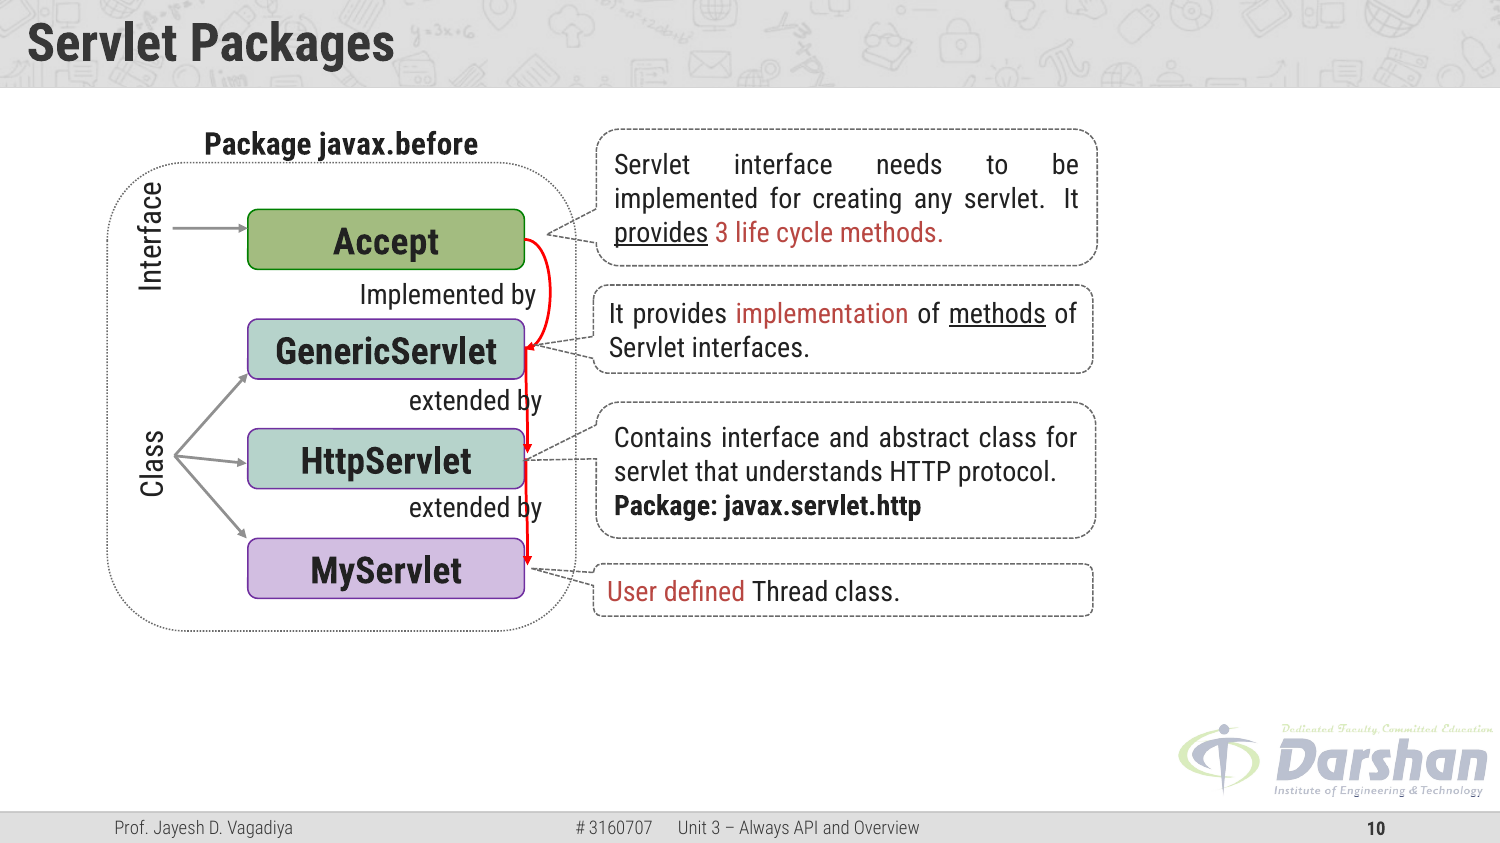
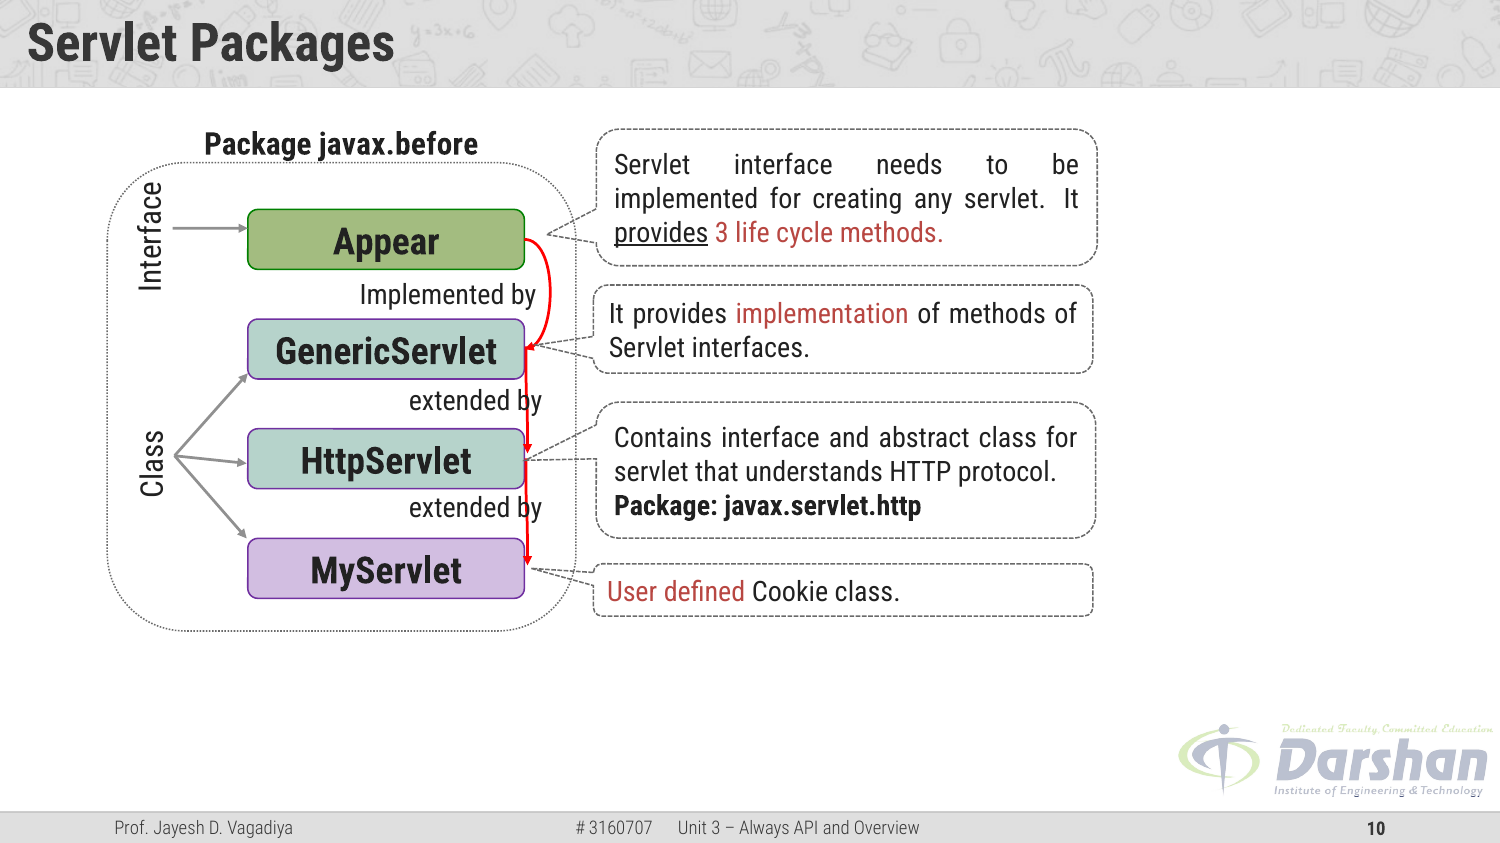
Accept: Accept -> Appear (386, 242)
methods underline: present -> none (997, 314)
Thread: Thread -> Cookie (790, 592)
